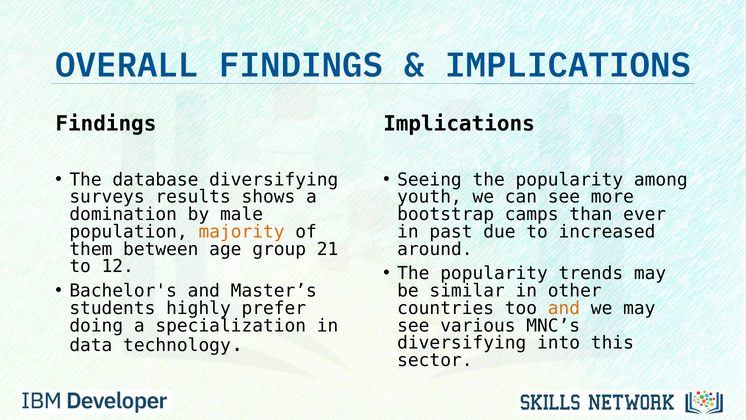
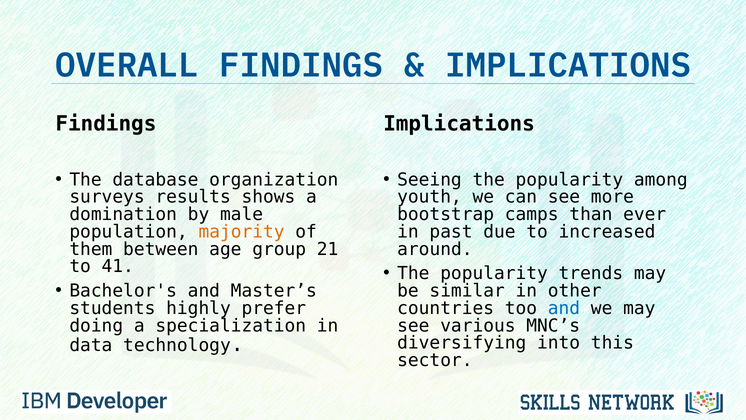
database diversifying: diversifying -> organization (274, 180)
12: 12 -> 41 (118, 266)
and colour: orange -> blue (564, 308)
